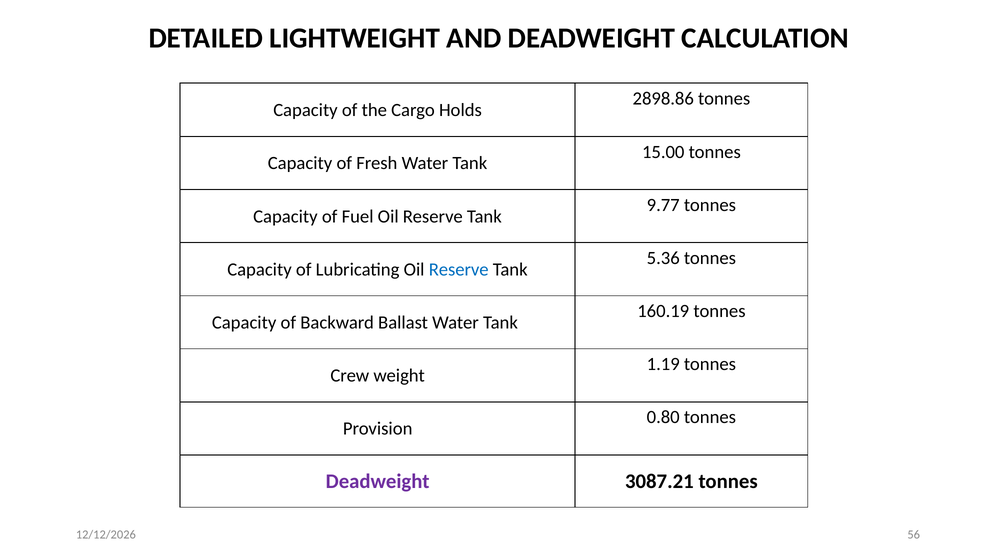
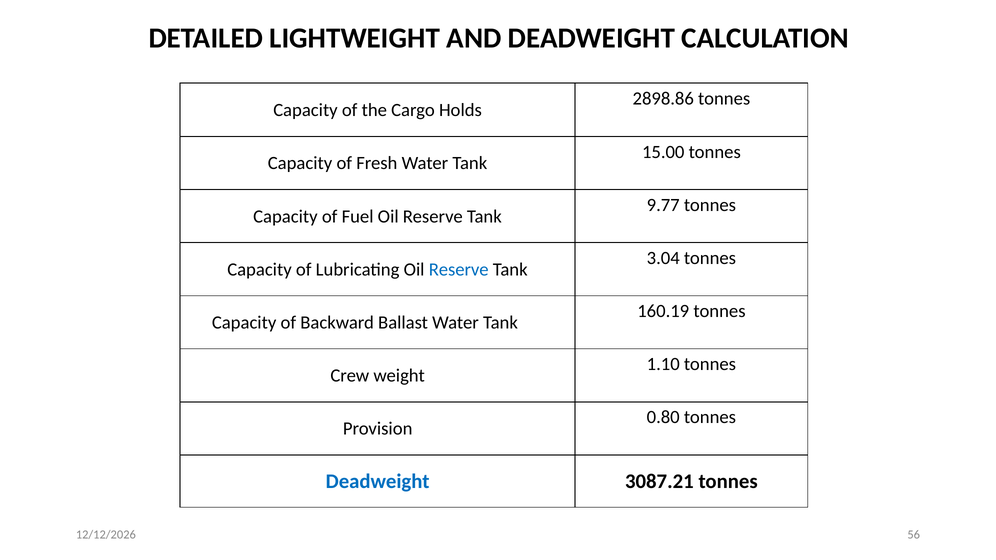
5.36: 5.36 -> 3.04 (663, 258)
1.19: 1.19 -> 1.10 (663, 364)
Deadweight colour: purple -> blue (378, 482)
